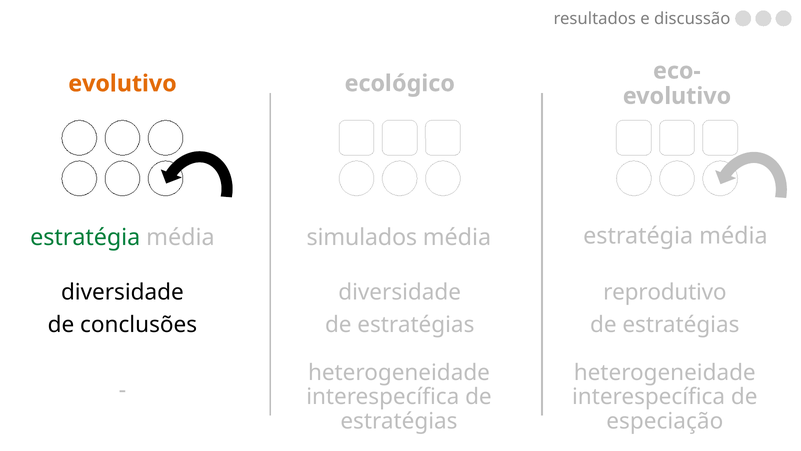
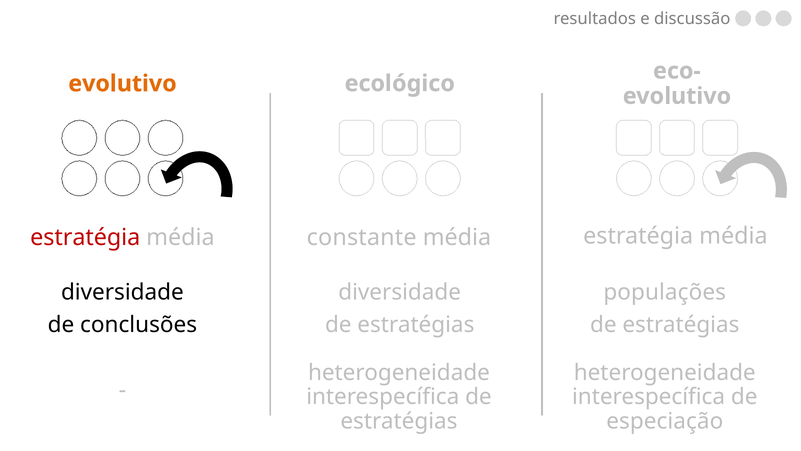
estratégia colour: green -> red (85, 237)
simulados: simulados -> constante (362, 237)
reprodutivo: reprodutivo -> populações (665, 292)
